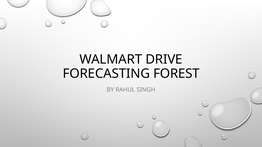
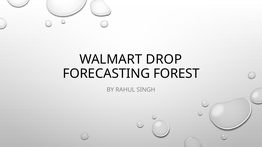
DRIVE: DRIVE -> DROP (164, 60)
